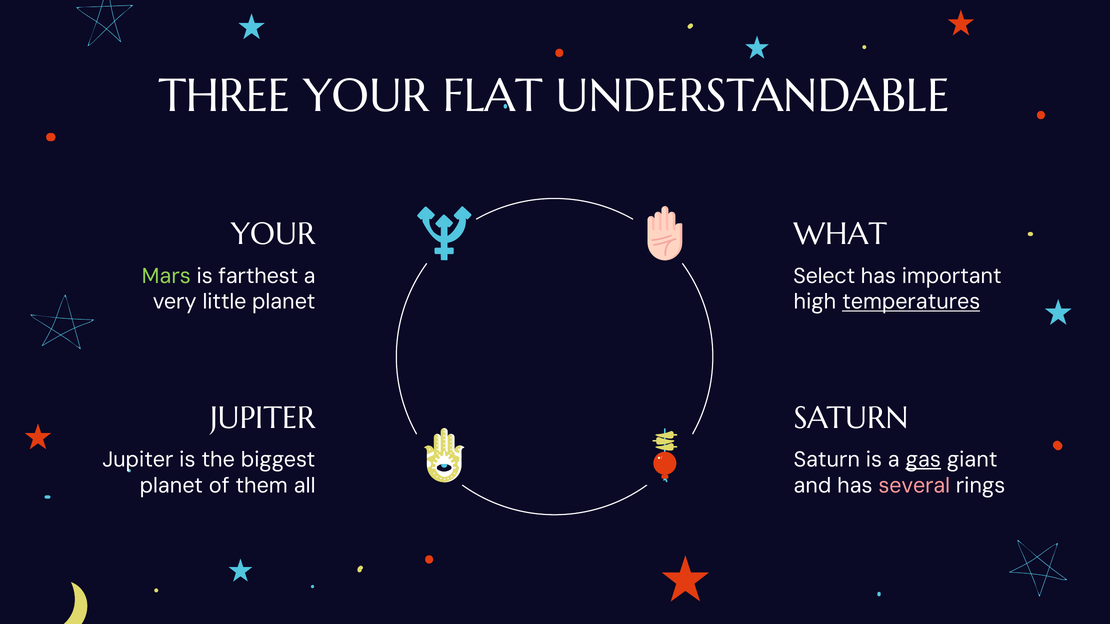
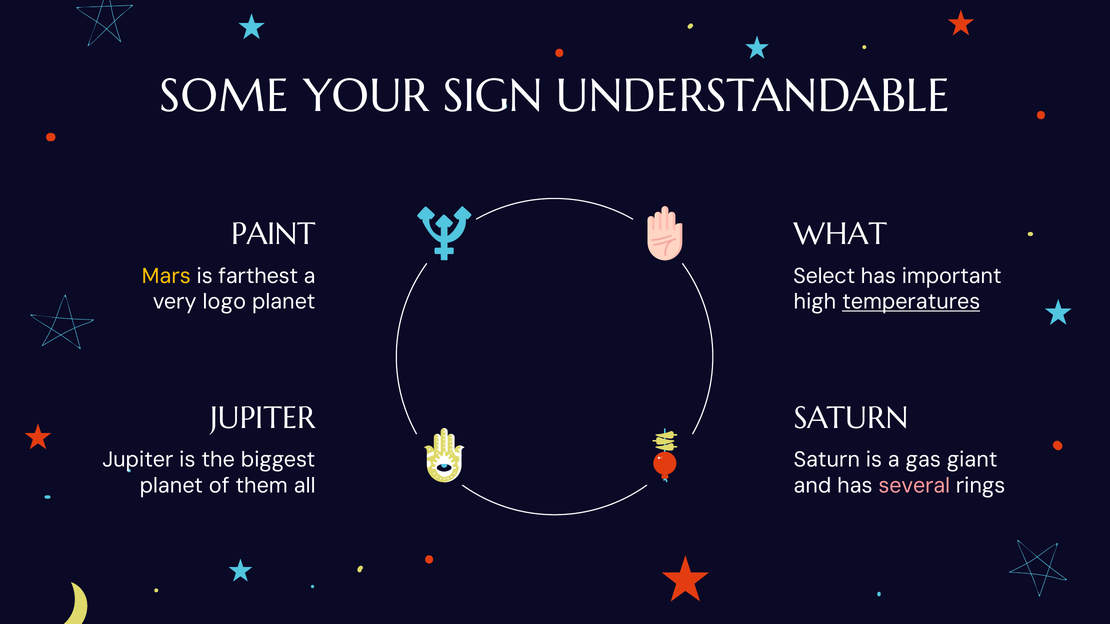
THREE: THREE -> SOME (224, 96)
FLAT: FLAT -> SIGN (493, 96)
YOUR: YOUR -> PAINT (273, 234)
Mars colour: light green -> yellow (166, 276)
little: little -> logo (224, 302)
gas underline: present -> none (923, 460)
